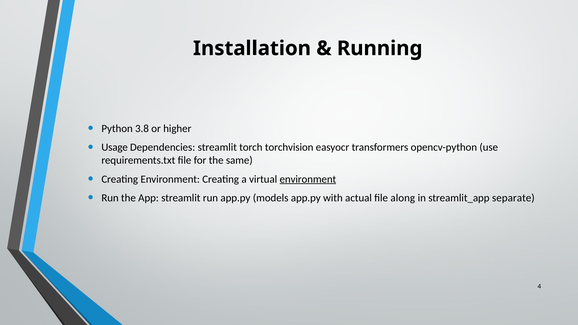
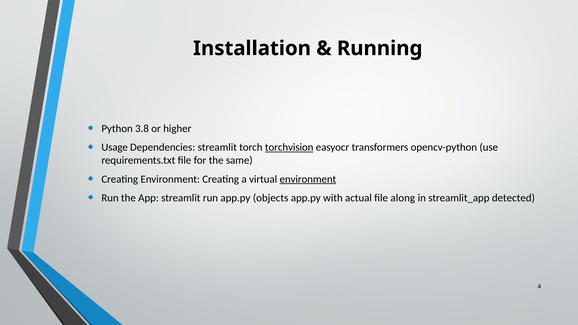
torchvision underline: none -> present (289, 147)
models: models -> objects (271, 198)
separate: separate -> detected (513, 198)
